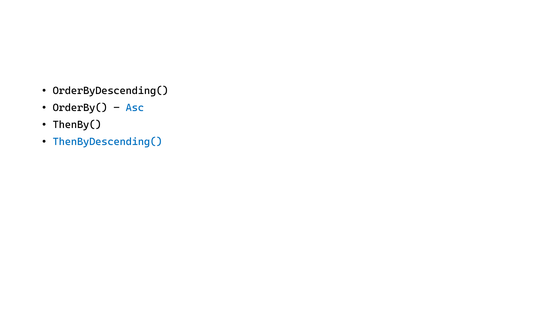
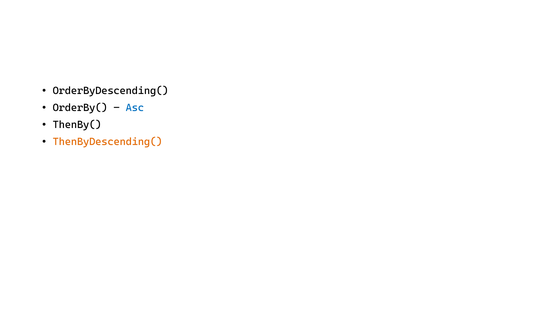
ThenByDescending( colour: blue -> orange (108, 142)
